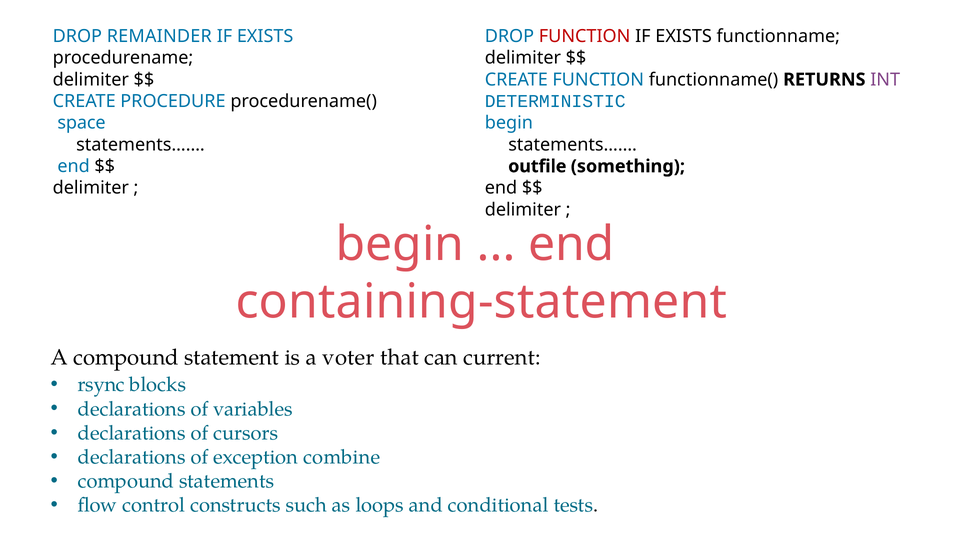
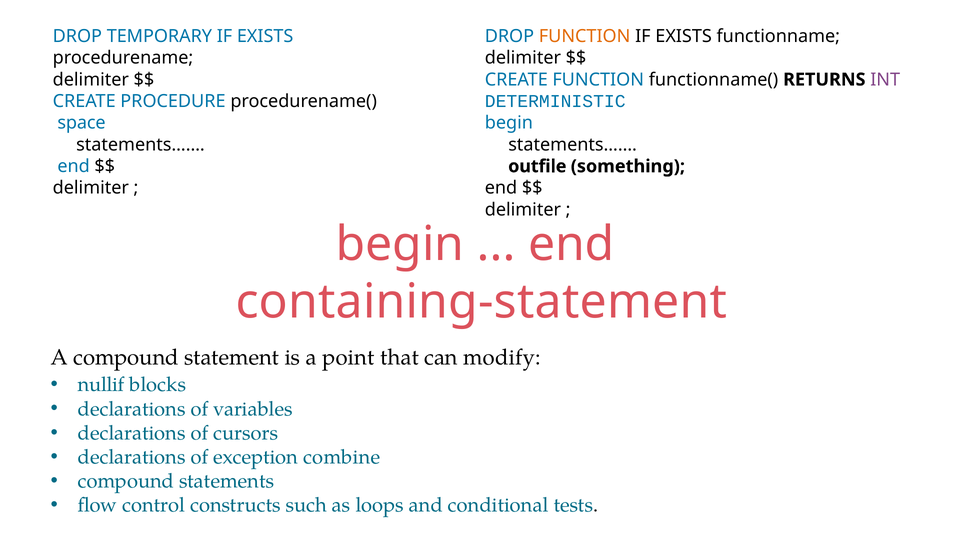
REMAINDER: REMAINDER -> TEMPORARY (159, 36)
FUNCTION colour: red -> orange (585, 36)
voter: voter -> point (348, 357)
current: current -> modify (502, 357)
rsync: rsync -> nullif (101, 385)
